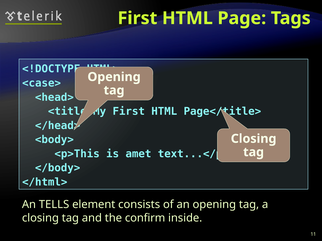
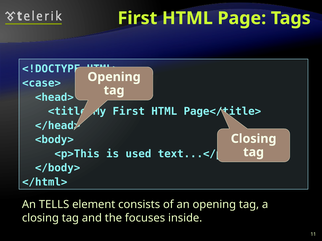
amet: amet -> used (138, 154)
confirm: confirm -> focuses (145, 218)
